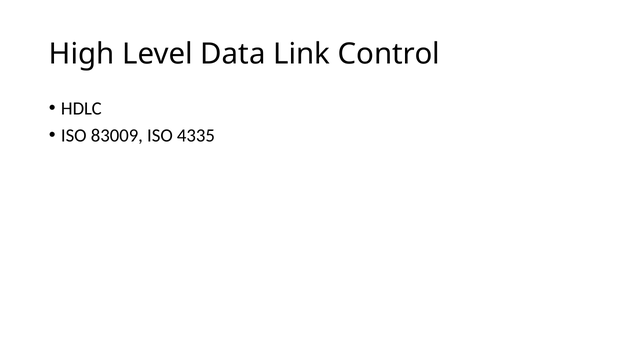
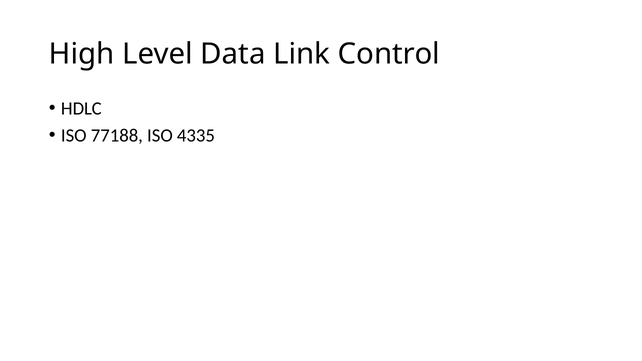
83009: 83009 -> 77188 (117, 135)
